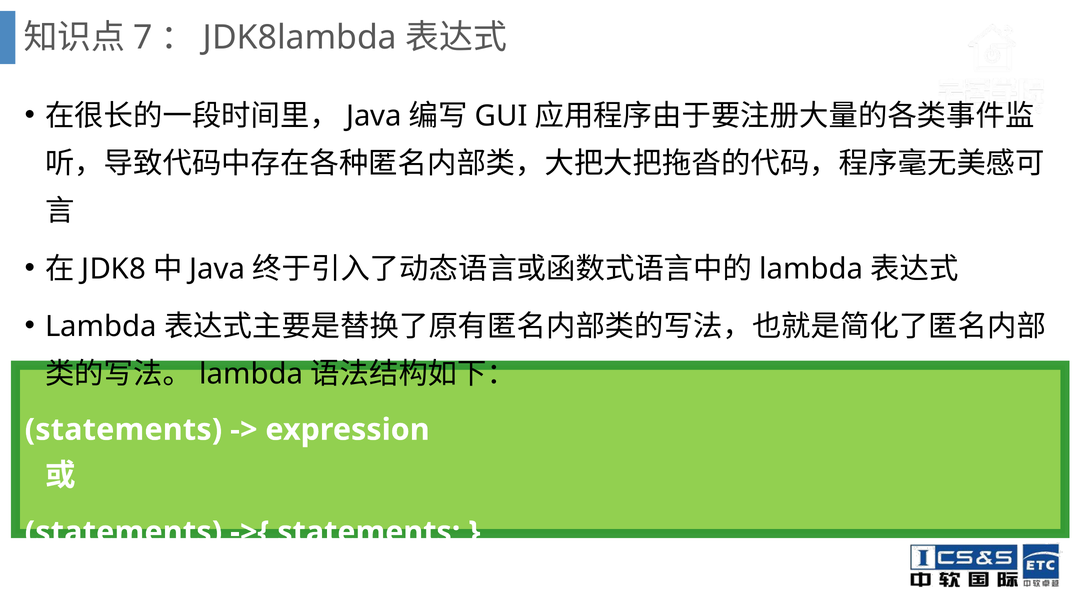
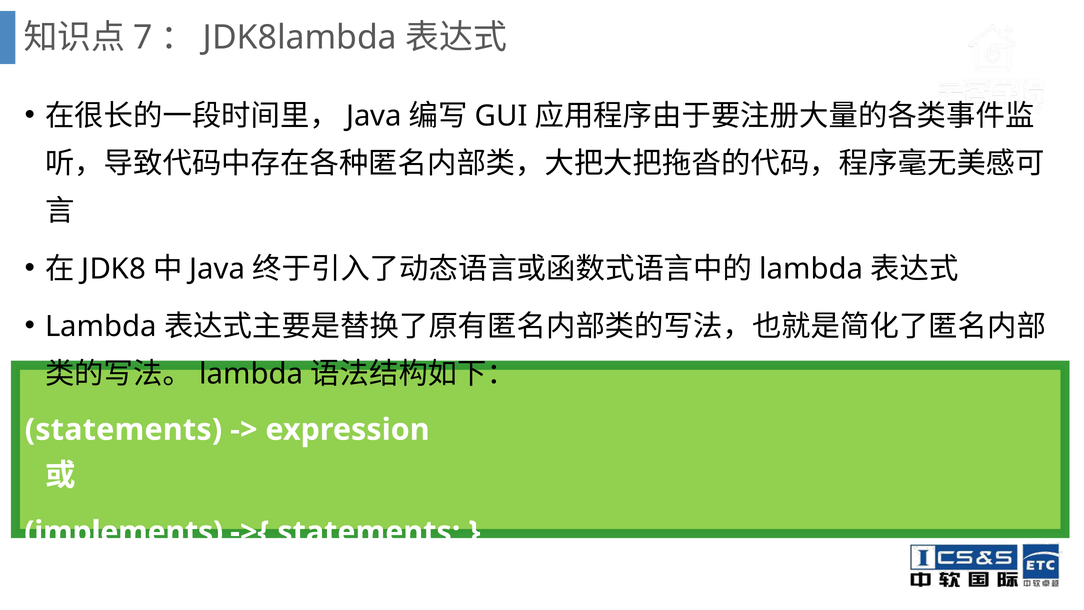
statements: statements -> implements (124, 532)
